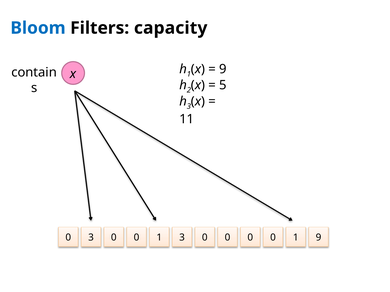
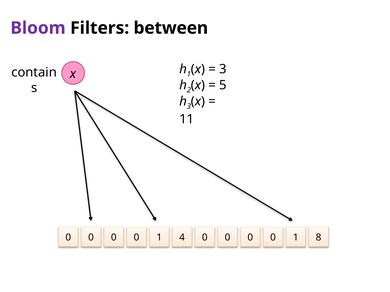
Bloom colour: blue -> purple (38, 28)
capacity: capacity -> between (171, 28)
9: 9 -> 3 (223, 69)
3: 3 -> 0 (91, 238)
1 3: 3 -> 4 (182, 238)
1 9: 9 -> 8 (318, 238)
